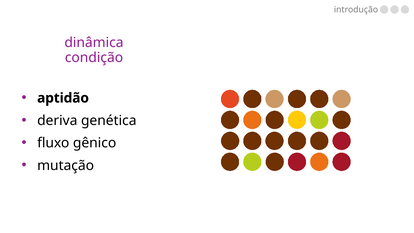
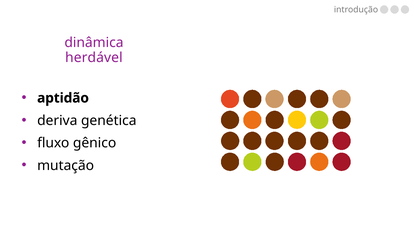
condição: condição -> herdável (94, 57)
